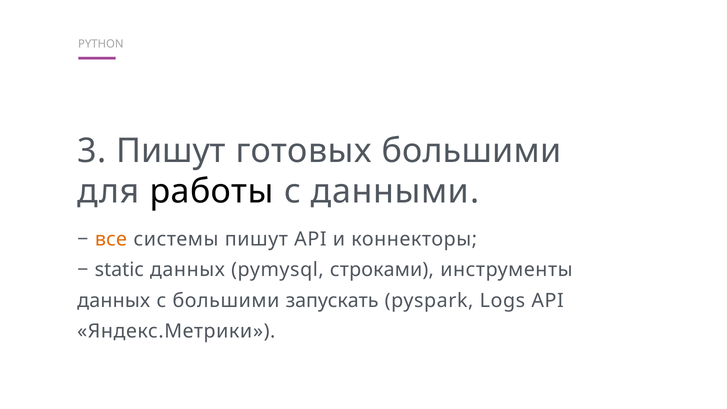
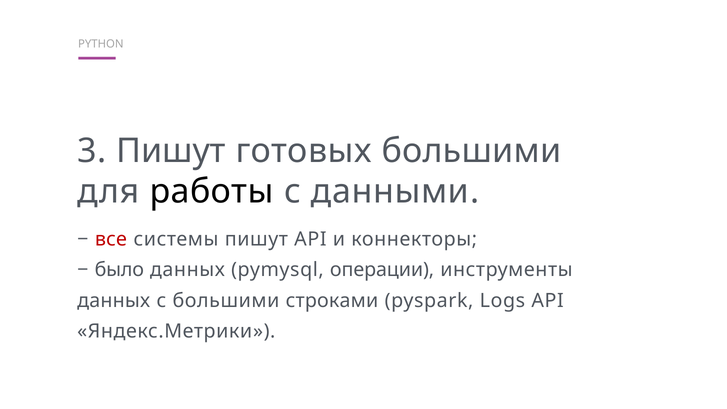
все colour: orange -> red (111, 239)
static: static -> было (119, 270)
строками: строками -> операции (382, 270)
запускать: запускать -> строками (332, 301)
